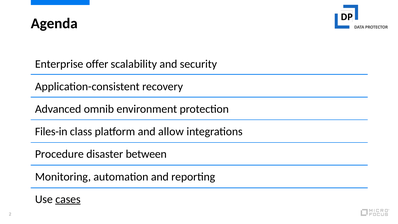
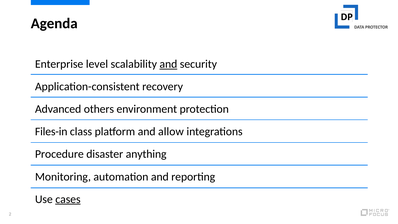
offer: offer -> level (97, 64)
and underline: none -> present (168, 64)
omnib: omnib -> others (99, 109)
between: between -> anything (146, 154)
